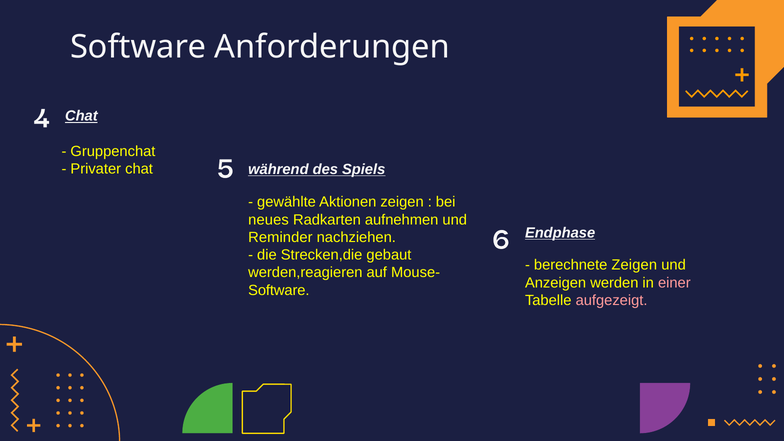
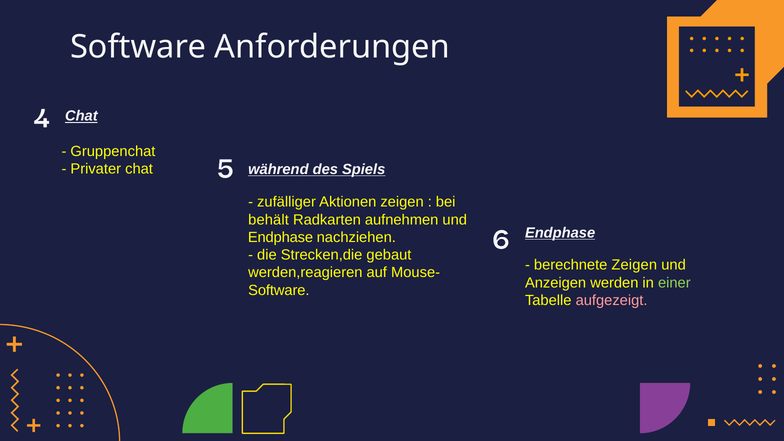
gewählte: gewählte -> zufälliger (287, 202)
neues: neues -> behält (269, 220)
Reminder: Reminder -> Endphase (281, 237)
einer colour: pink -> light green (674, 283)
